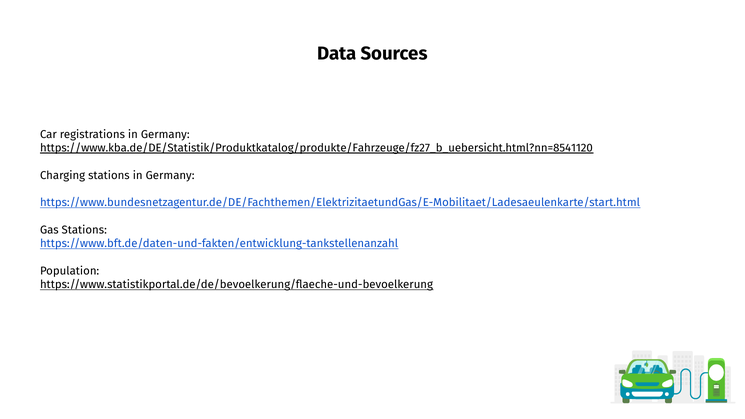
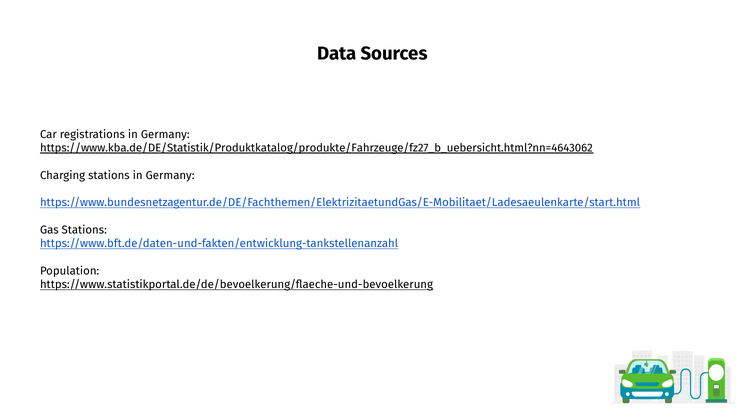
https://www.kba.de/DE/Statistik/Produktkatalog/produkte/Fahrzeuge/fz27_b_uebersicht.html?nn=8541120: https://www.kba.de/DE/Statistik/Produktkatalog/produkte/Fahrzeuge/fz27_b_uebersicht.html?nn=8541120 -> https://www.kba.de/DE/Statistik/Produktkatalog/produkte/Fahrzeuge/fz27_b_uebersicht.html?nn=4643062 (316, 148)
